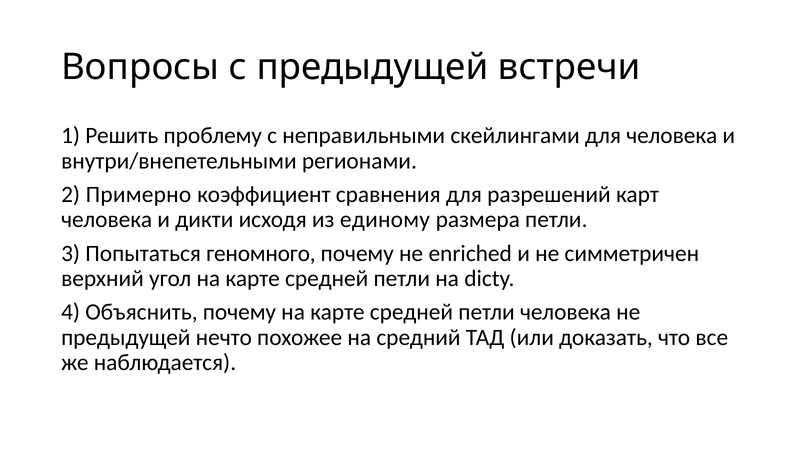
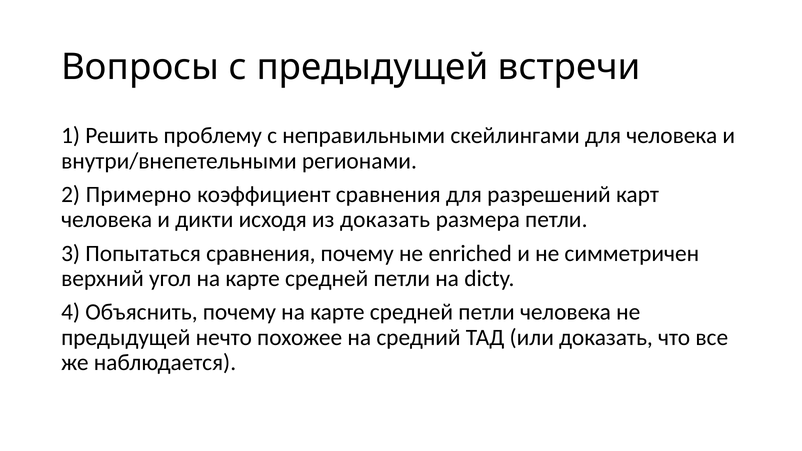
из единому: единому -> доказать (385, 220)
Попытаться геномного: геномного -> сравнения (261, 253)
